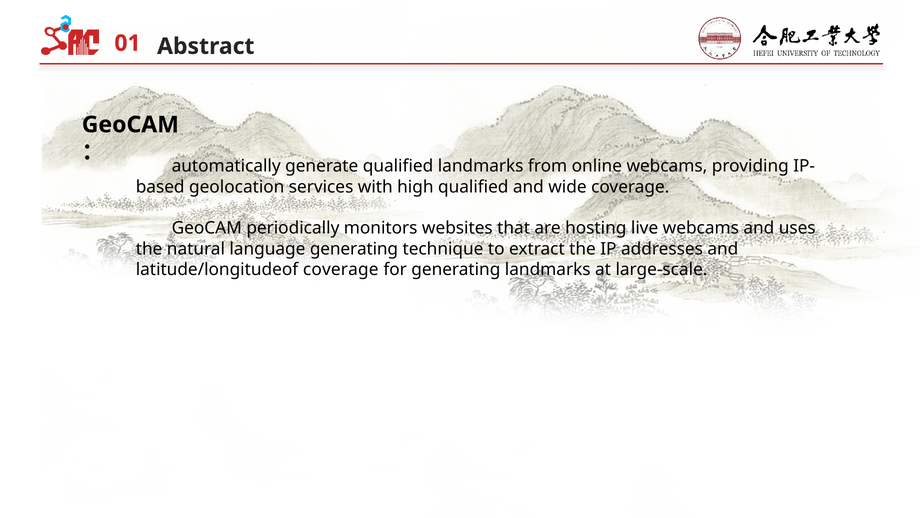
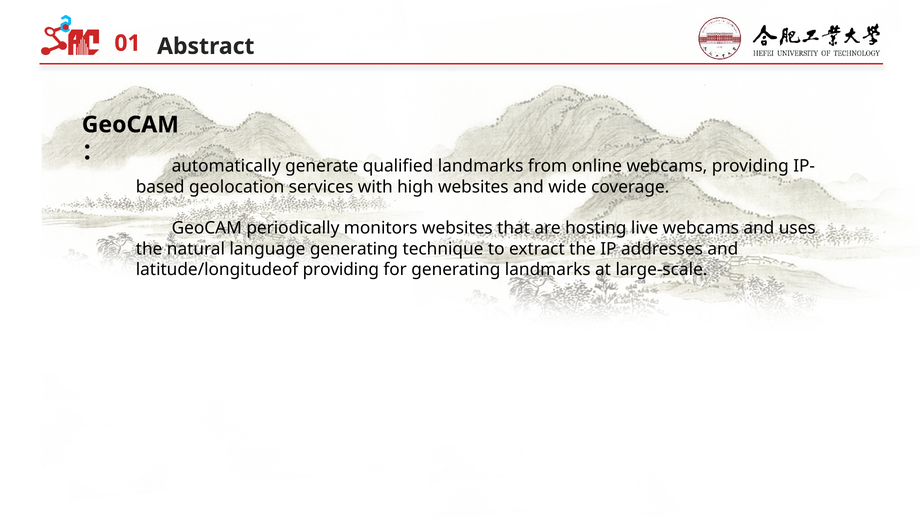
high qualified: qualified -> websites (473, 187)
latitude/longitudeof coverage: coverage -> providing (341, 269)
